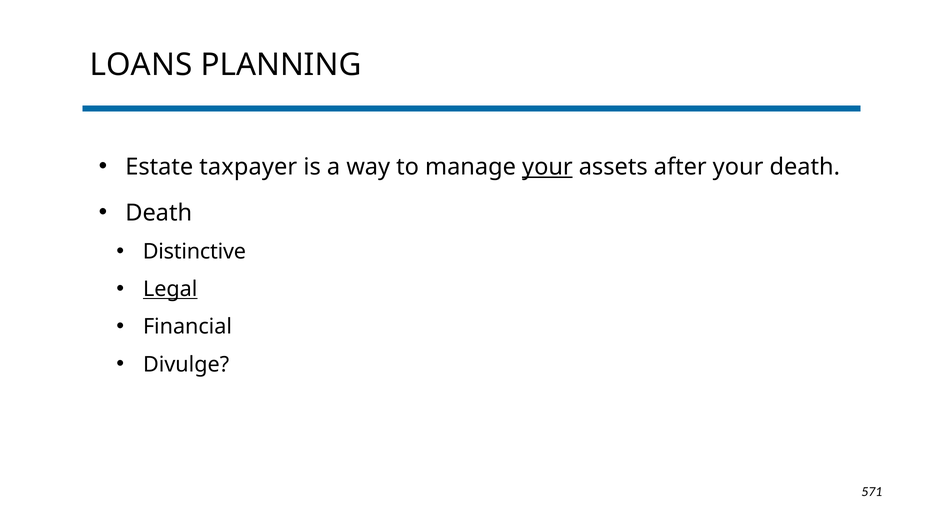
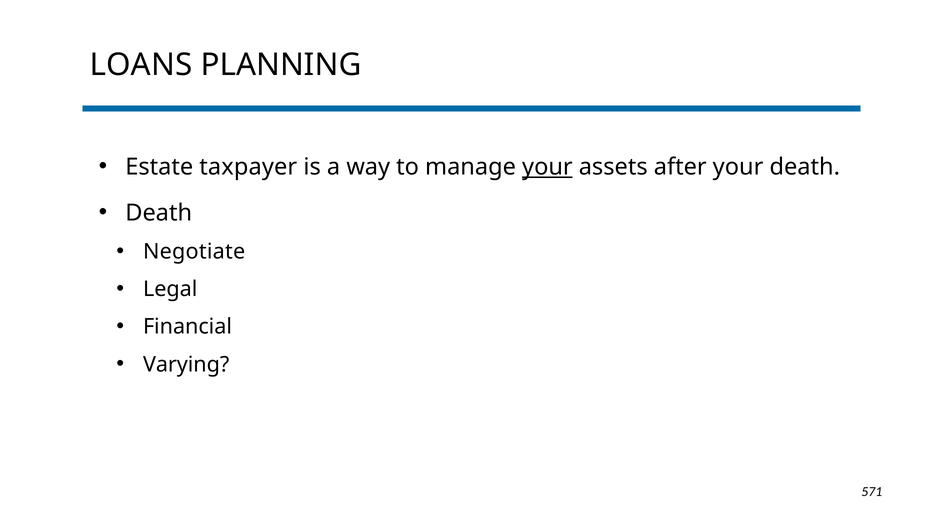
Distinctive: Distinctive -> Negotiate (194, 252)
Legal underline: present -> none (170, 289)
Divulge: Divulge -> Varying (186, 365)
